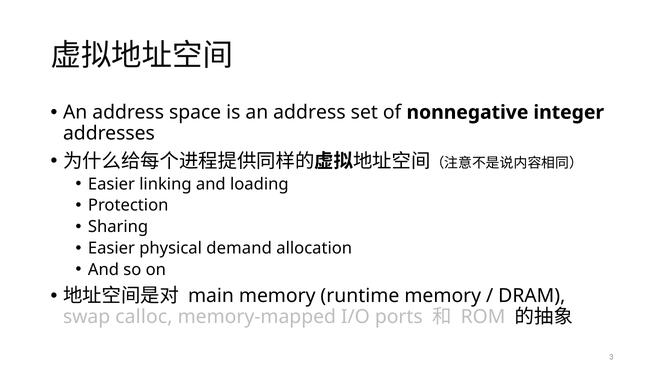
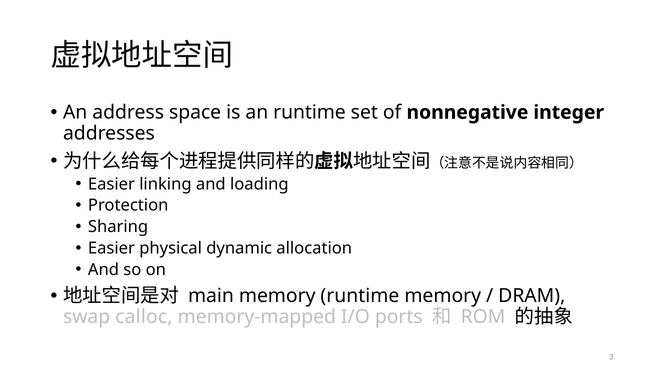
is an address: address -> runtime (309, 112)
demand: demand -> dynamic (239, 248)
